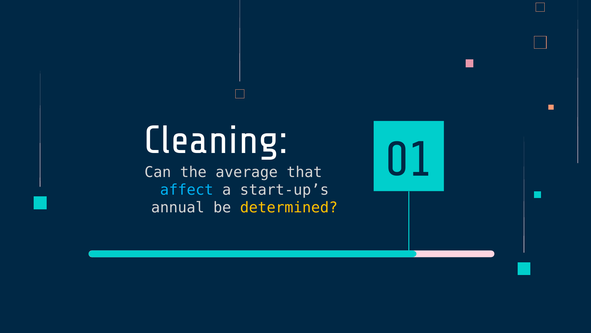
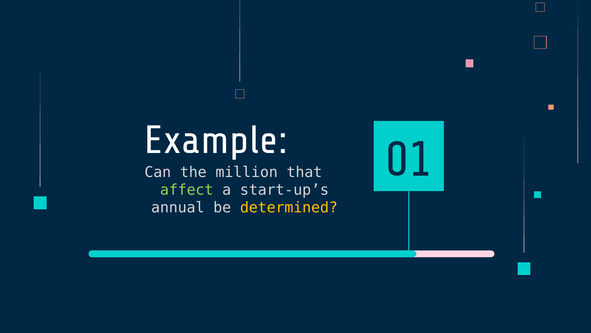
Cleaning: Cleaning -> Example (216, 140)
average: average -> million (247, 172)
affect colour: light blue -> light green (187, 190)
